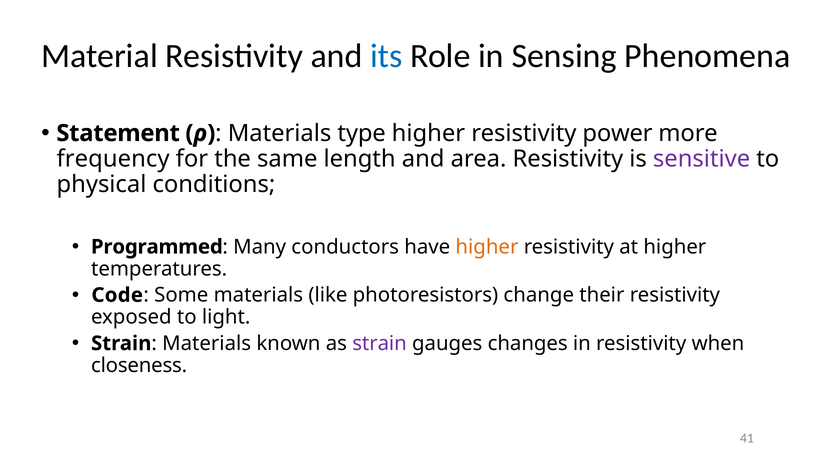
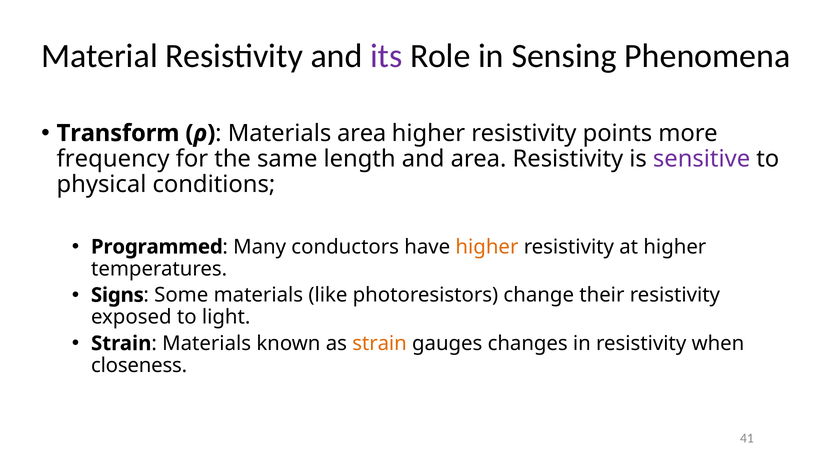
its colour: blue -> purple (386, 56)
Statement: Statement -> Transform (118, 133)
Materials type: type -> area (362, 133)
power: power -> points (617, 133)
Code: Code -> Signs (117, 295)
strain colour: purple -> orange (380, 343)
